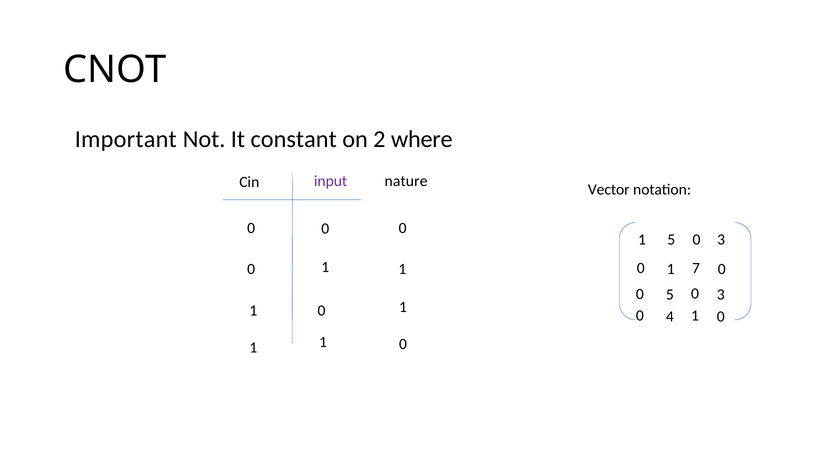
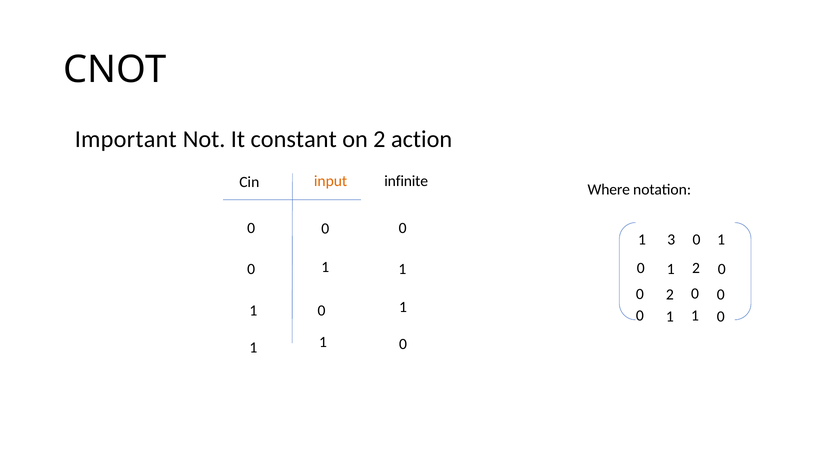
where: where -> action (422, 139)
nature: nature -> infinite (406, 181)
input colour: purple -> orange (331, 181)
Vector: Vector -> Where (609, 190)
1 5: 5 -> 3 (671, 240)
3: 3 -> 1 (721, 240)
1 7: 7 -> 2 (696, 268)
0 5: 5 -> 2 (670, 295)
3: 3 -> 0 (721, 295)
4: 4 -> 1 (670, 317)
